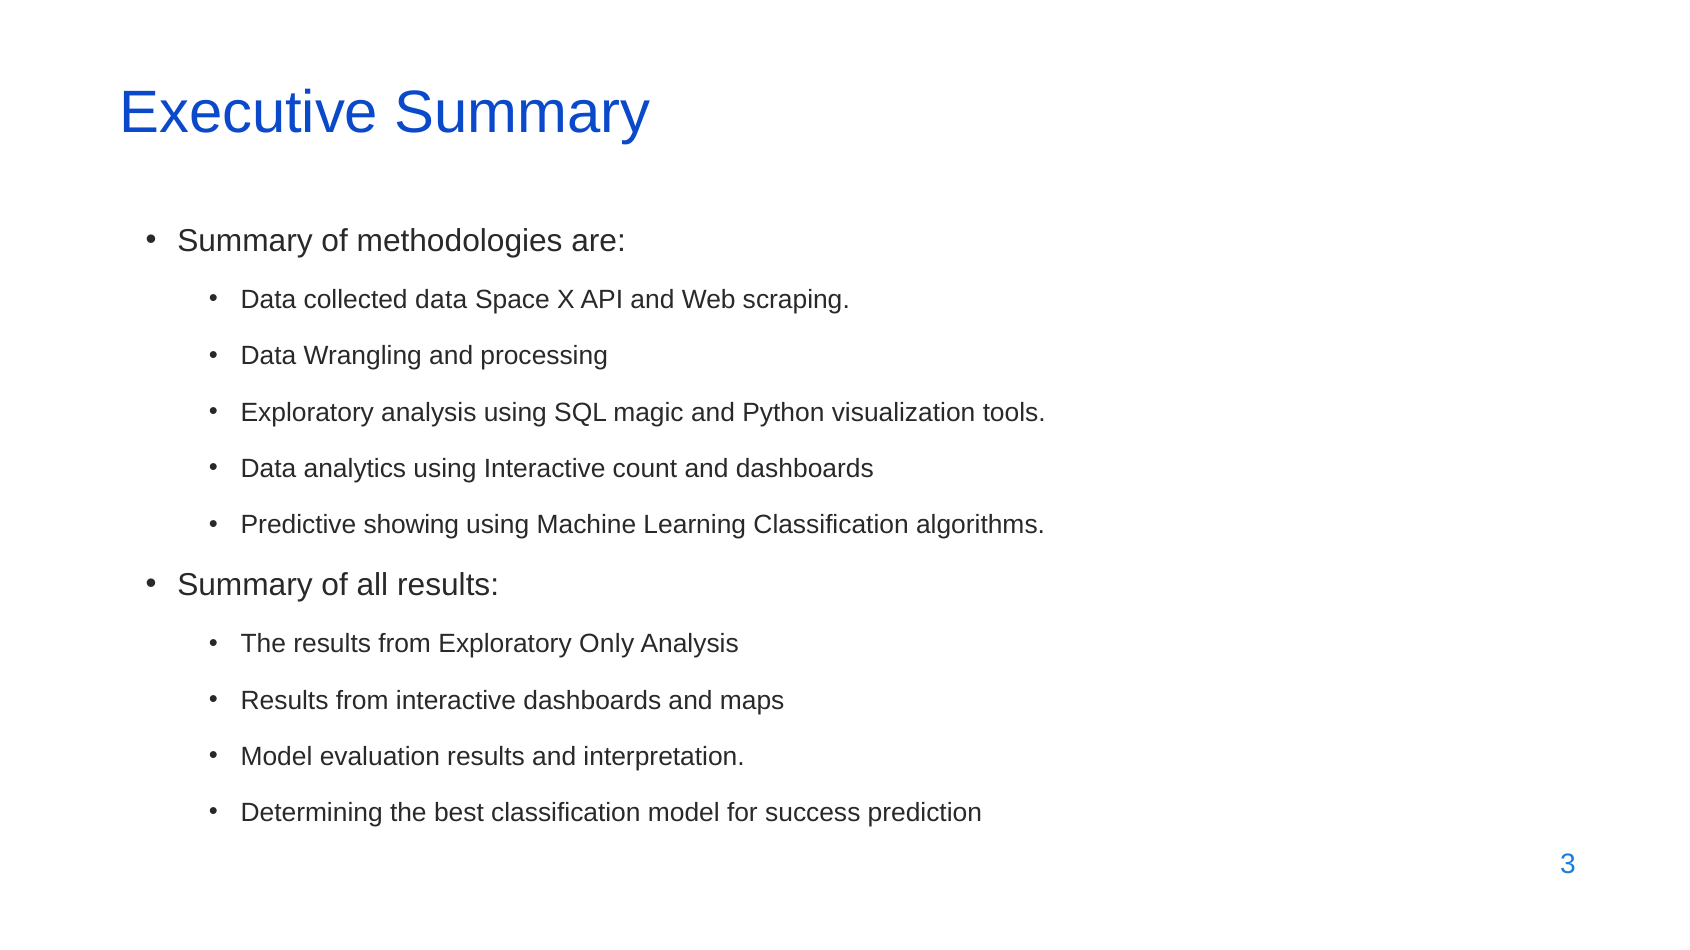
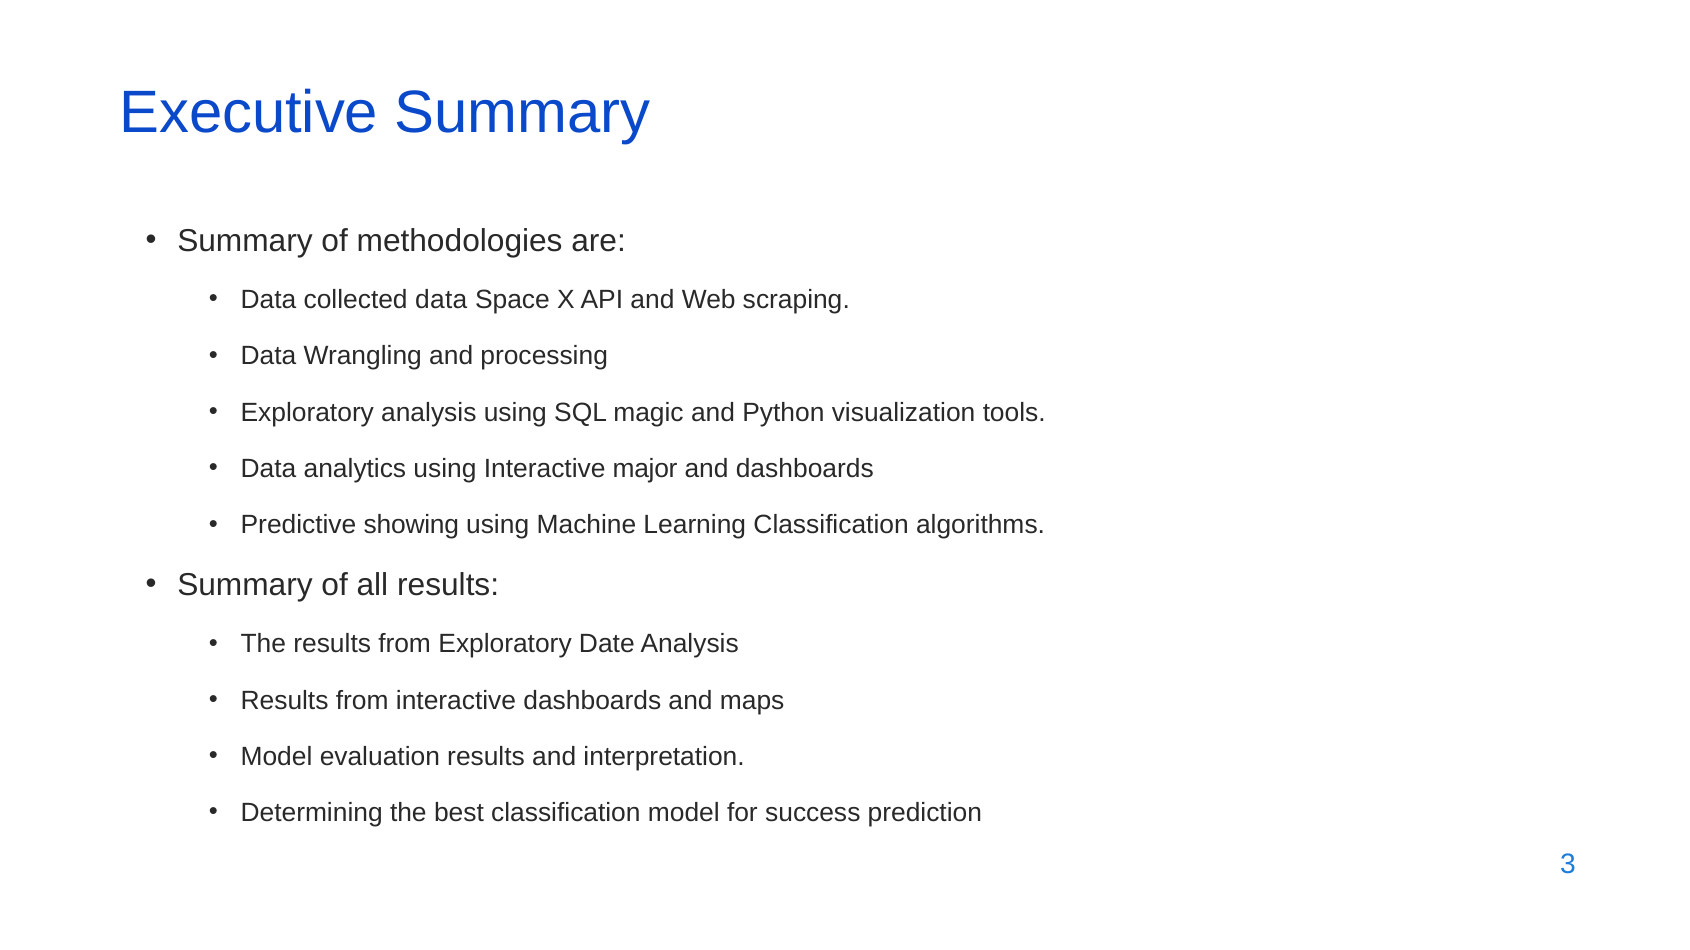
count: count -> major (645, 469)
Only: Only -> Date (607, 644)
